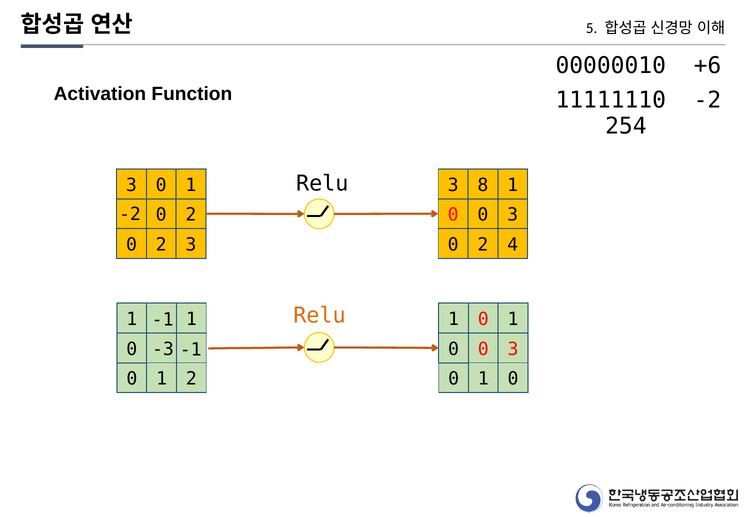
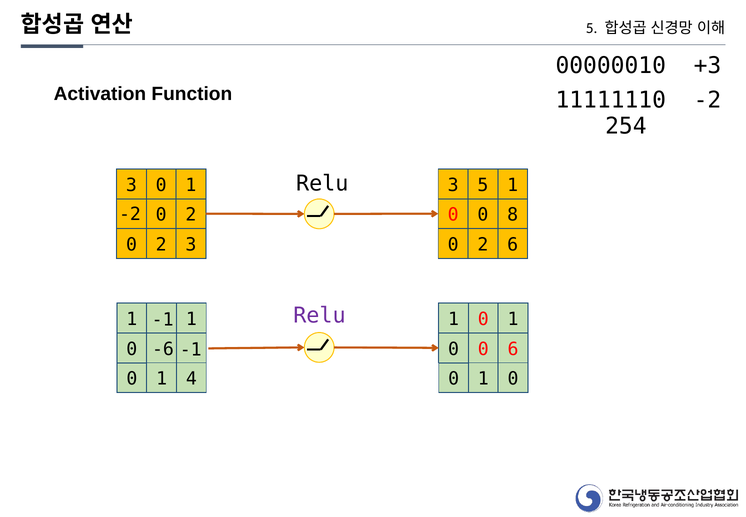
+6: +6 -> +3 (707, 65)
3 8: 8 -> 5 (483, 185)
3: 3 -> 8 (513, 215)
2 4: 4 -> 6 (513, 245)
Relu colour: orange -> purple (319, 315)
3: 3 -> 6 (513, 349)
-3: -3 -> -6 (163, 349)
1 2: 2 -> 4 (191, 379)
